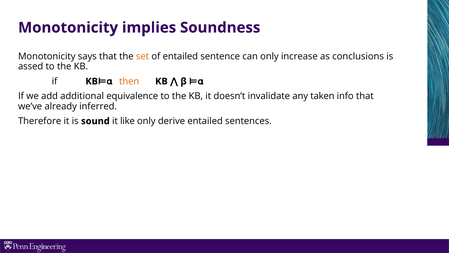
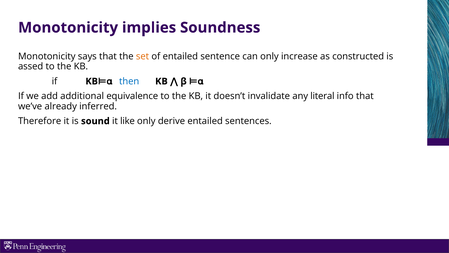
conclusions: conclusions -> constructed (358, 56)
then colour: orange -> blue (129, 81)
taken: taken -> literal (322, 96)
